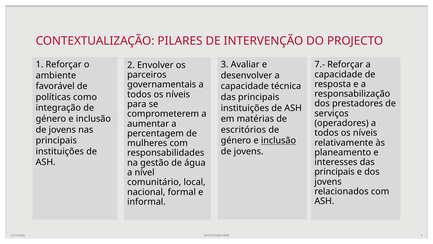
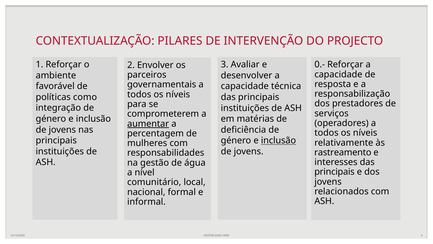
7.-: 7.- -> 0.- (320, 64)
aumentar underline: none -> present (148, 123)
escritórios: escritórios -> deficiência (243, 130)
planeamento: planeamento -> rastreamento (343, 152)
